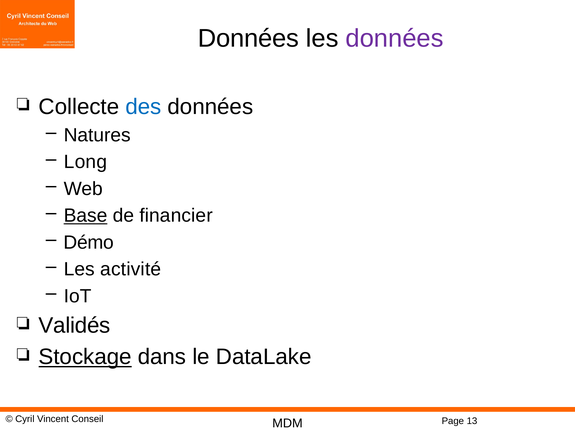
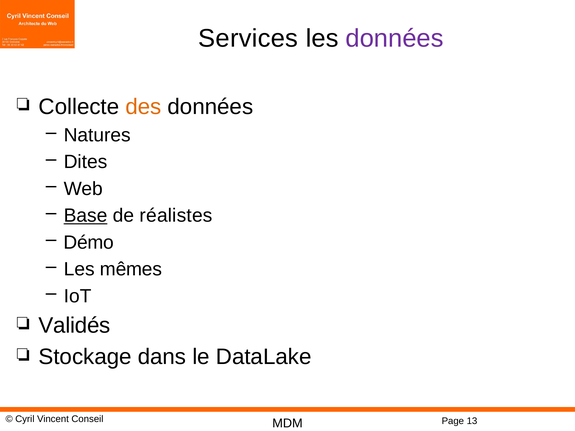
Données: Données -> Services (248, 39)
des colour: blue -> orange (143, 107)
Long: Long -> Dites (86, 162)
financier: financier -> réalistes (176, 216)
activité: activité -> mêmes (131, 269)
Stockage underline: present -> none (85, 357)
